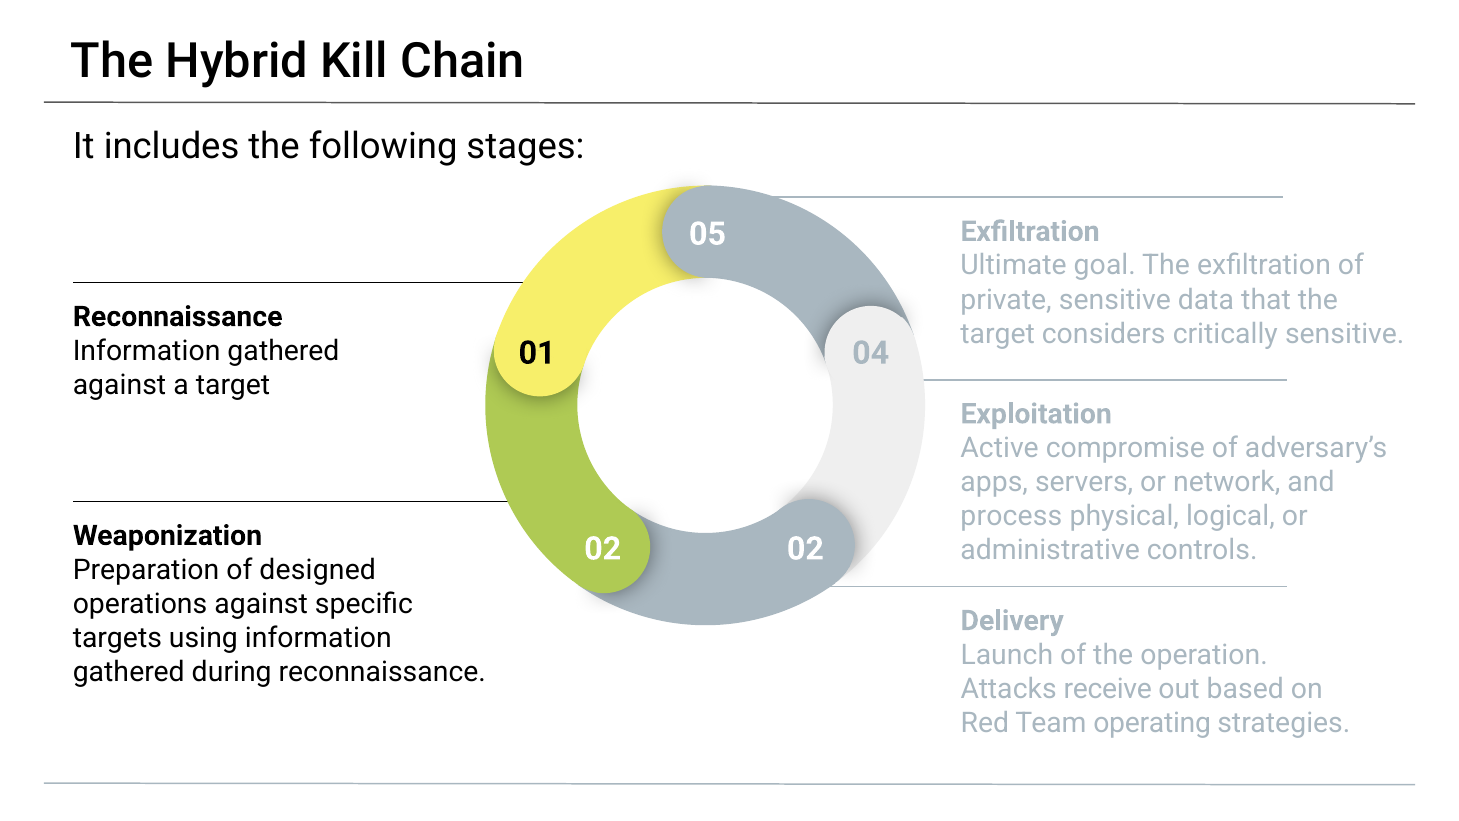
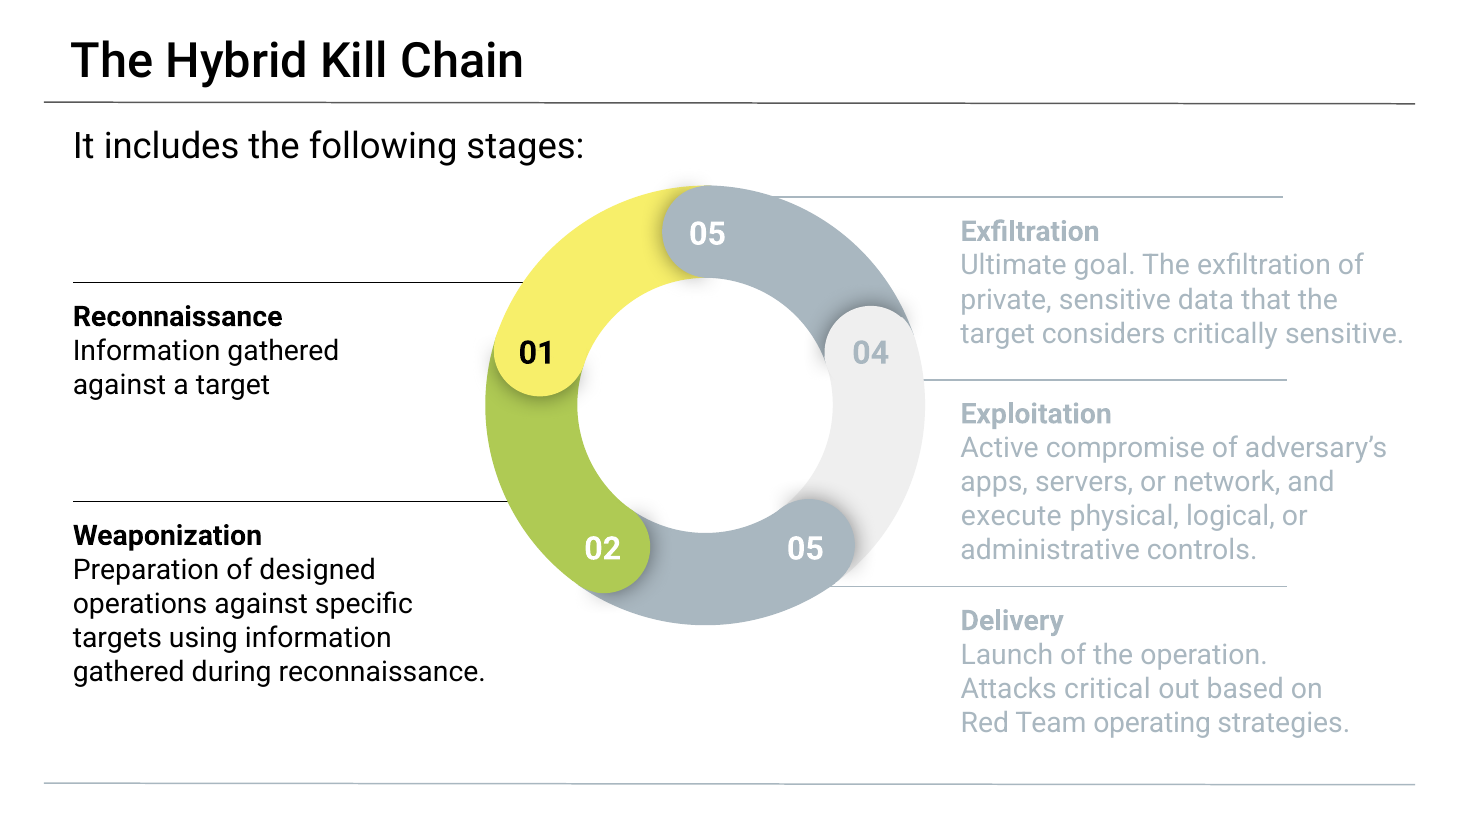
process: process -> execute (1011, 516)
02 02: 02 -> 05 (805, 549)
receive: receive -> critical (1107, 689)
